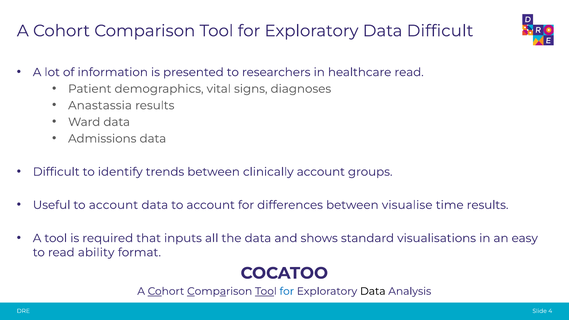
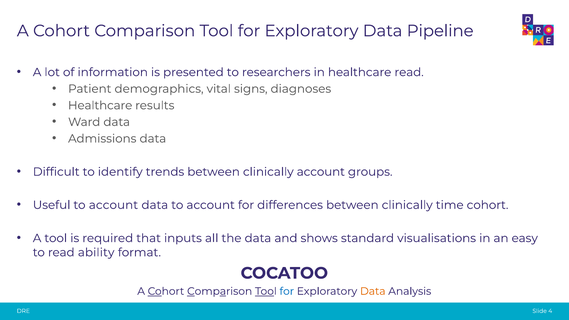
Data Difficult: Difficult -> Pipeline (440, 31)
Anastassia: Anastassia -> Healthcare (100, 105)
differences between visualise: visualise -> clinically (407, 205)
time results: results -> cohort (488, 205)
Data colour: black -> orange (373, 291)
